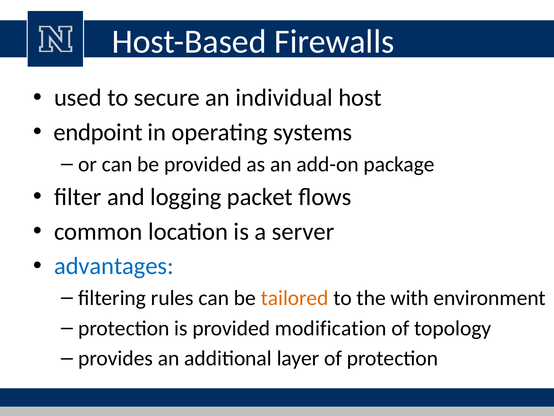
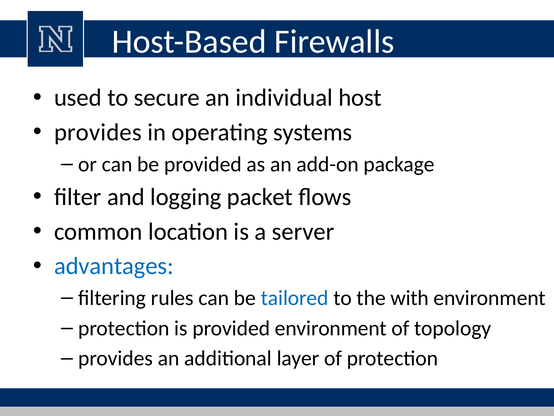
endpoint: endpoint -> provides (98, 132)
tailored colour: orange -> blue (295, 298)
provided modification: modification -> environment (331, 328)
